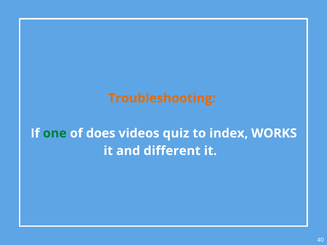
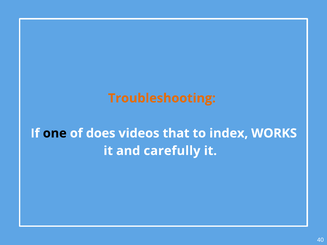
one colour: green -> black (55, 133)
quiz: quiz -> that (176, 133)
different: different -> carefully (172, 151)
